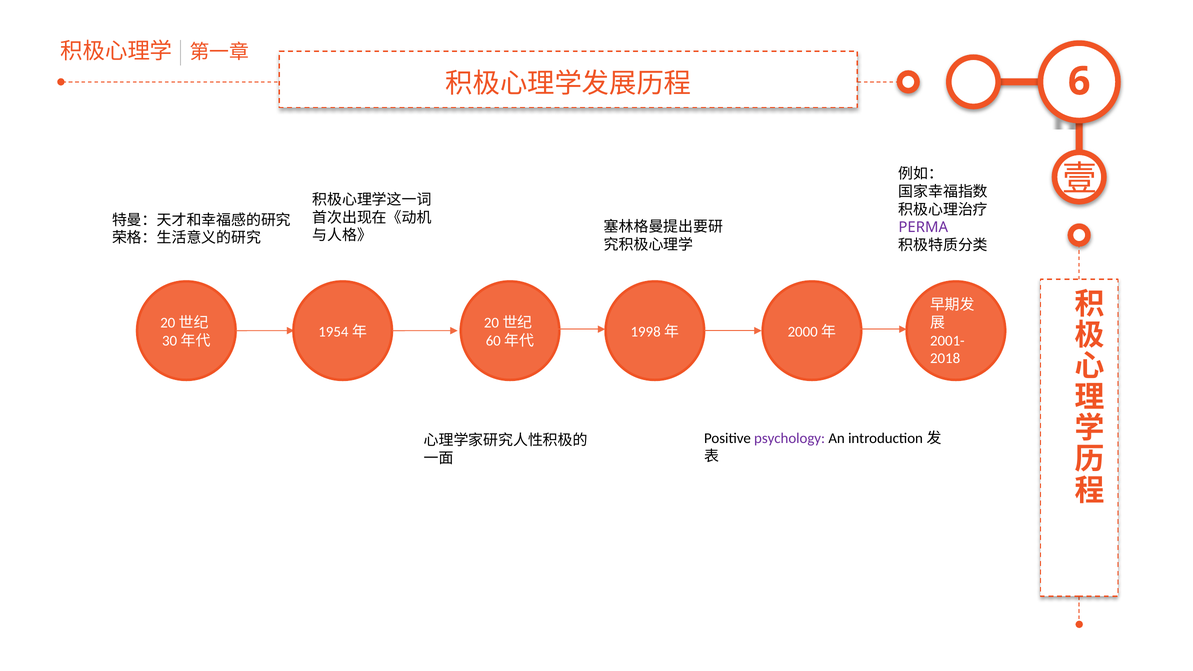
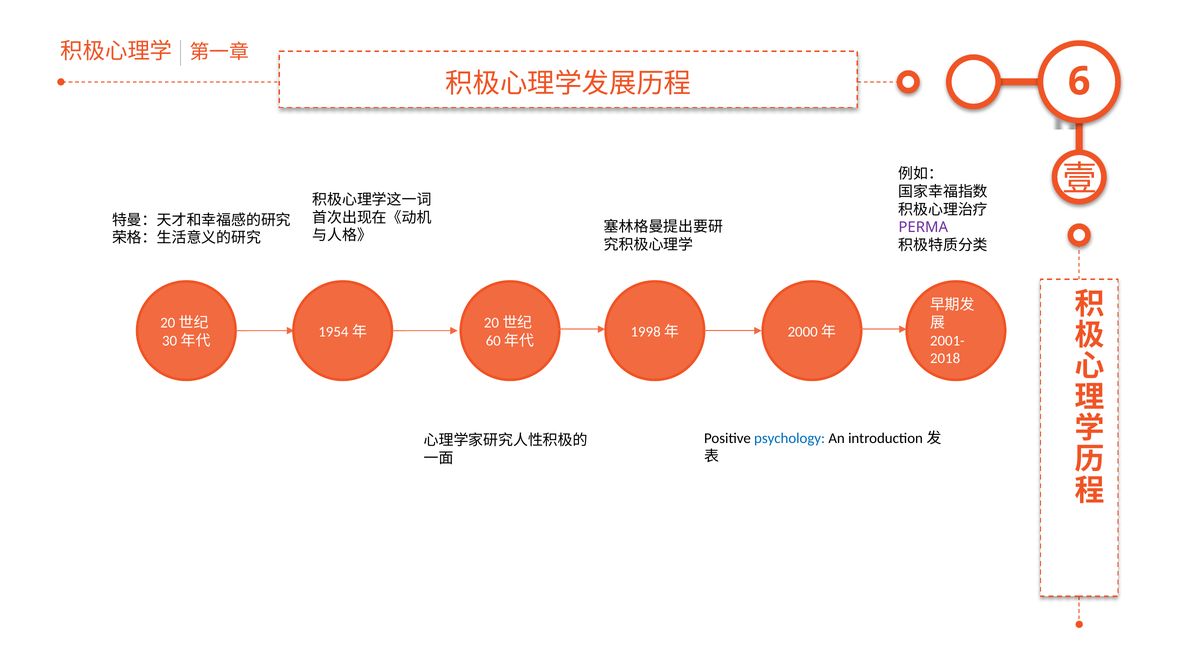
psychology colour: purple -> blue (790, 439)
